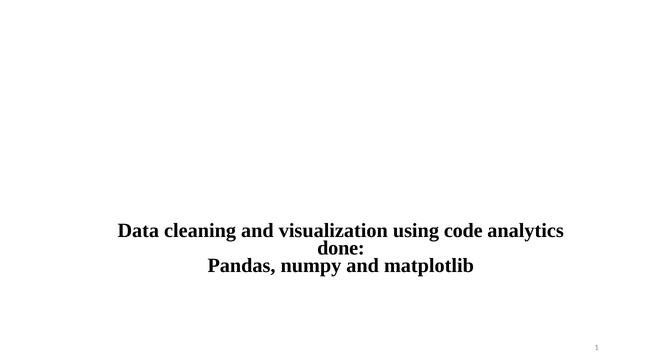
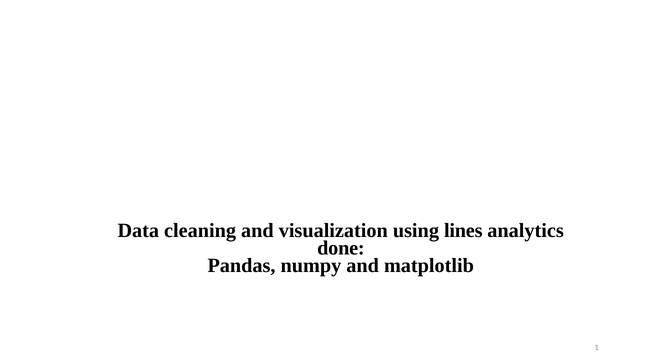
code: code -> lines (463, 231)
